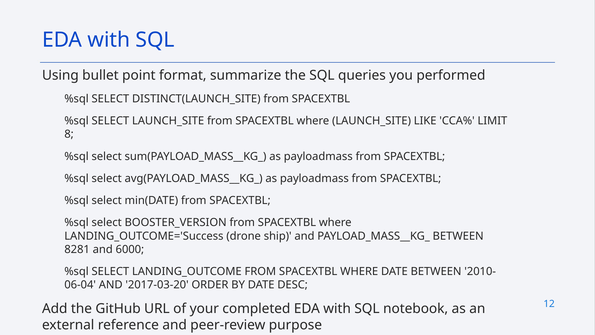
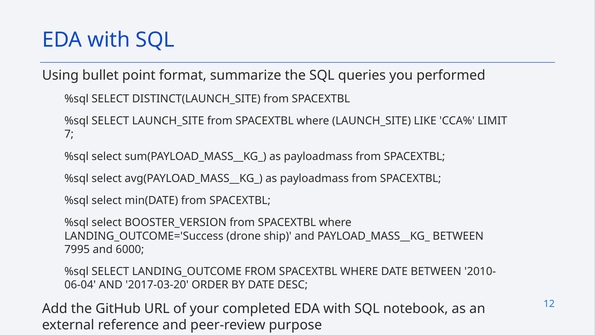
8: 8 -> 7 (69, 134)
8281: 8281 -> 7995 (77, 249)
